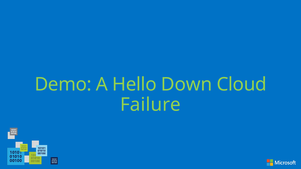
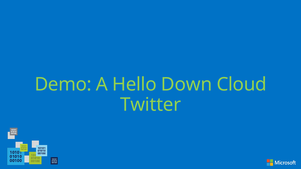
Failure: Failure -> Twitter (151, 105)
